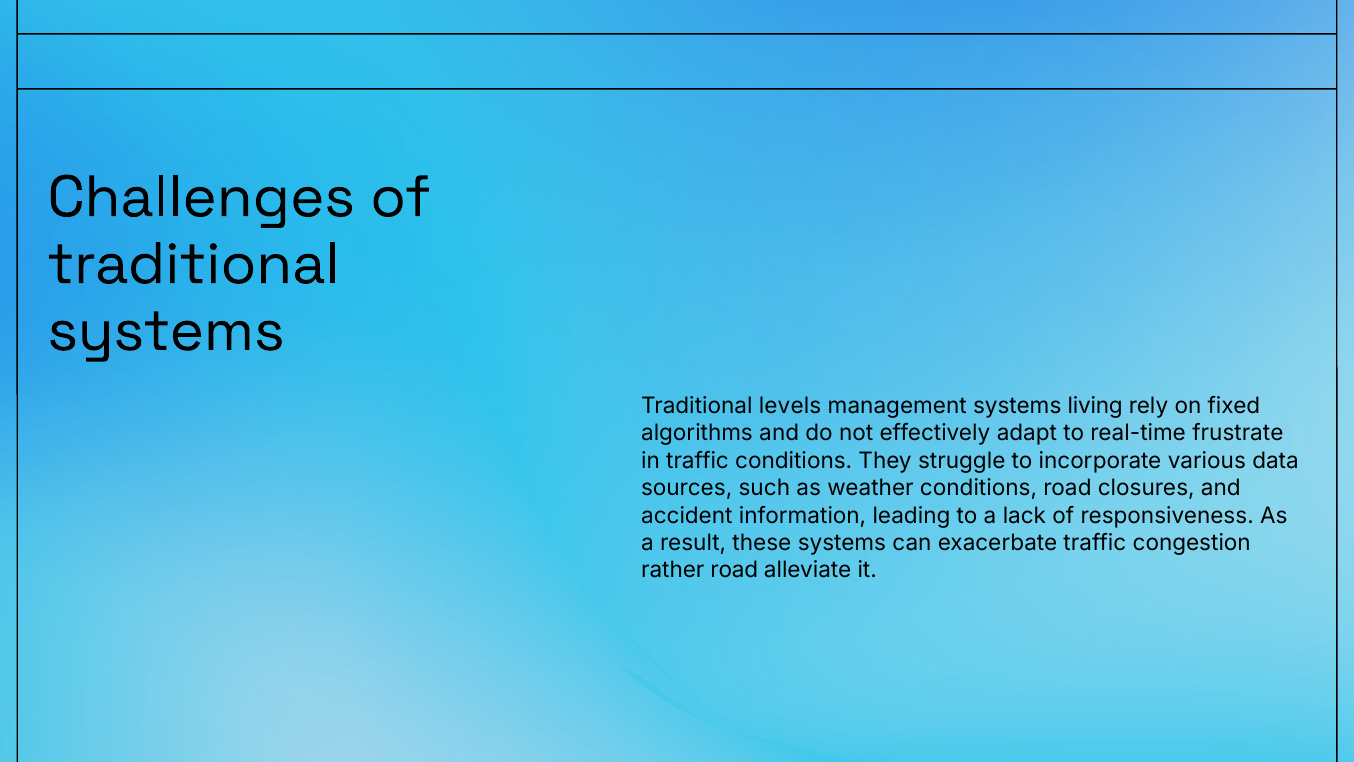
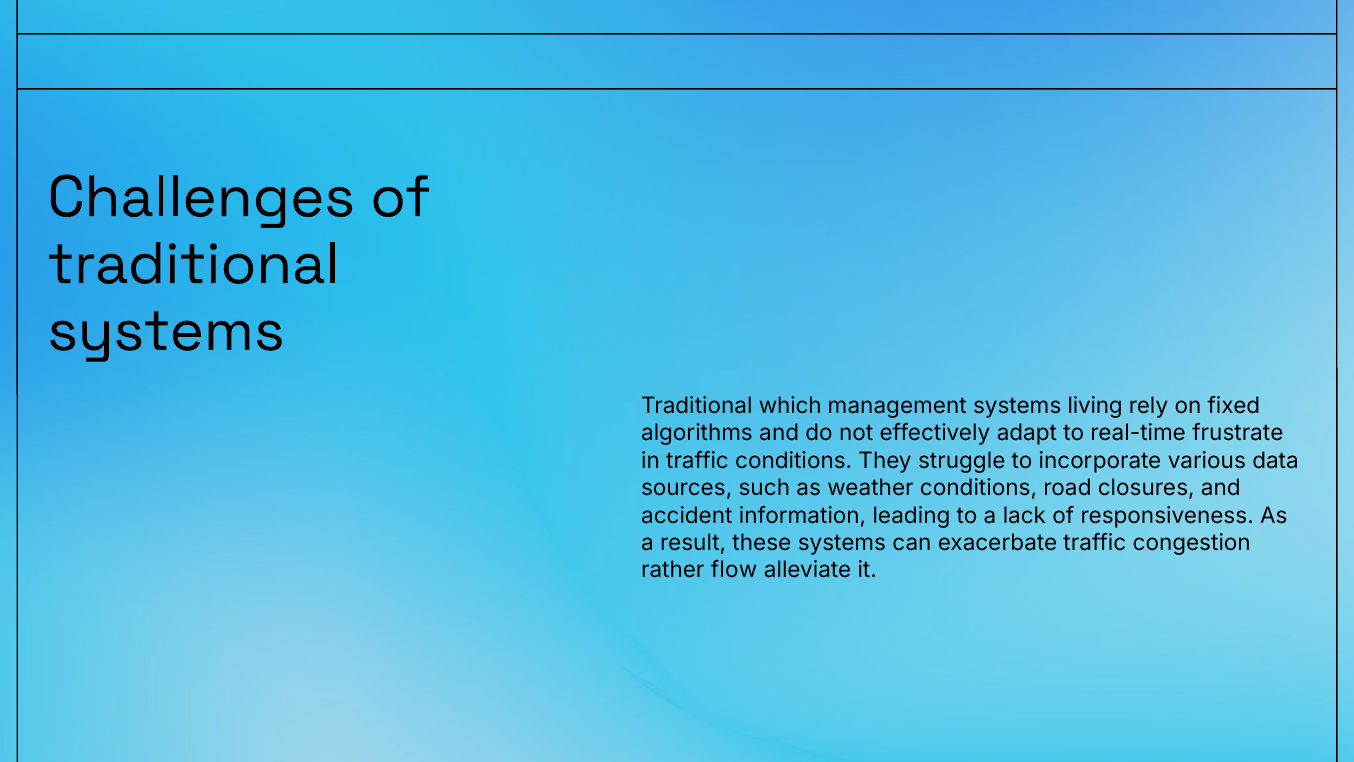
levels: levels -> which (790, 406)
rather road: road -> flow (734, 570)
